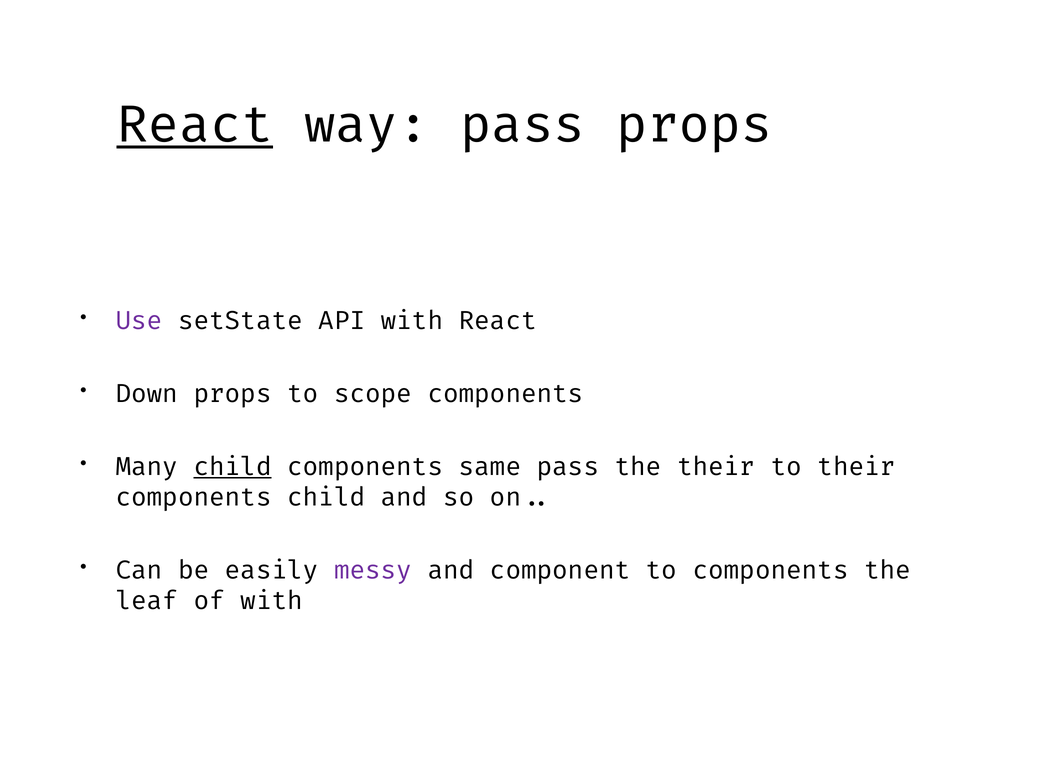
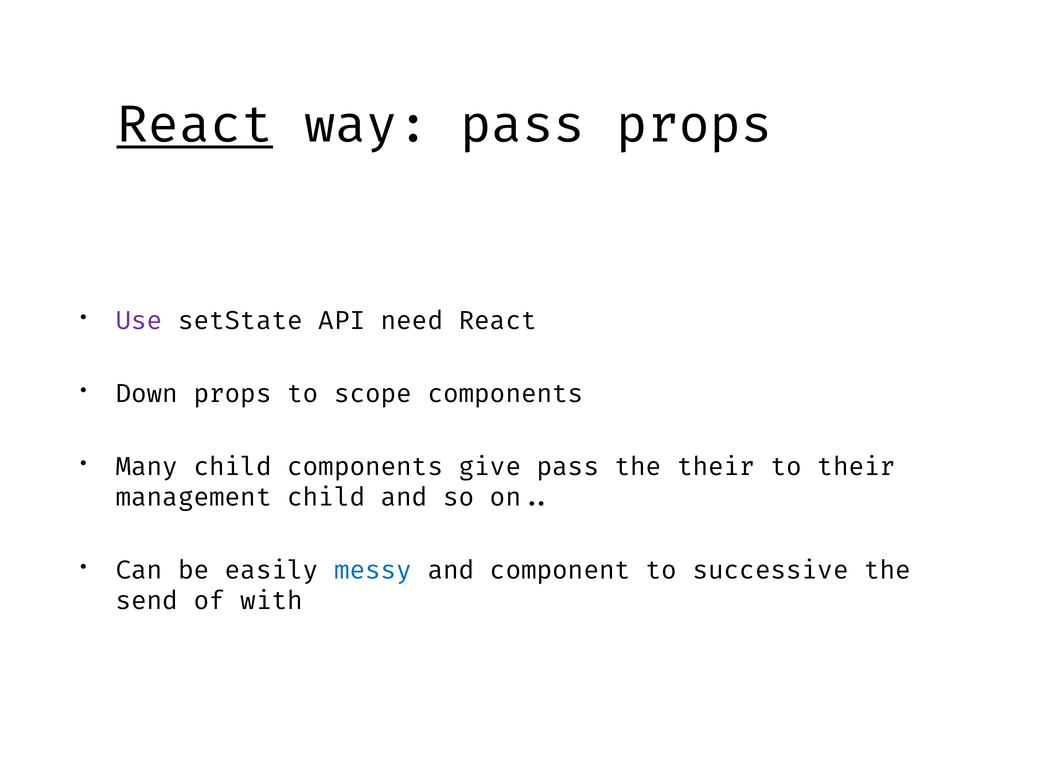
API with: with -> need (412, 321)
child underline: present -> none (233, 467)
same: same -> give (490, 467)
components: components -> management (194, 497)
messy colour: purple -> blue (373, 570)
to components: components -> successive (771, 570)
leaf: leaf -> send (147, 601)
